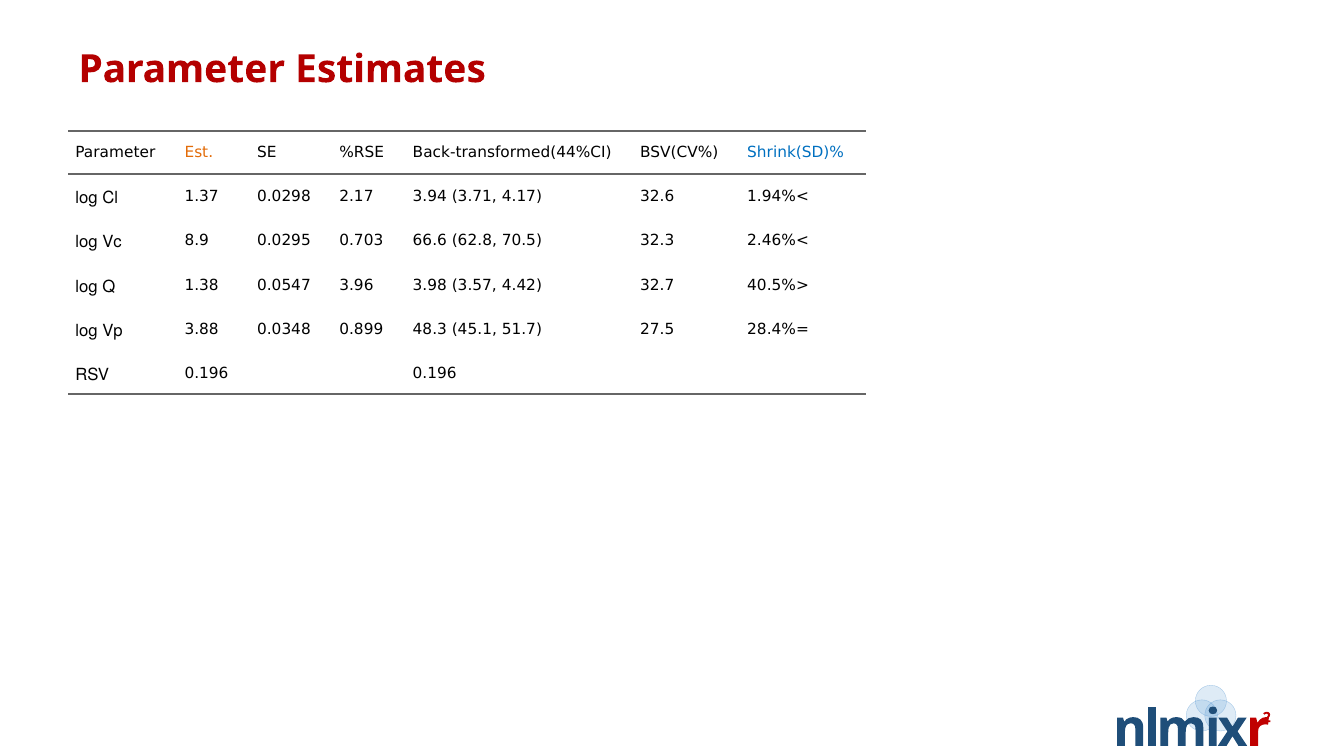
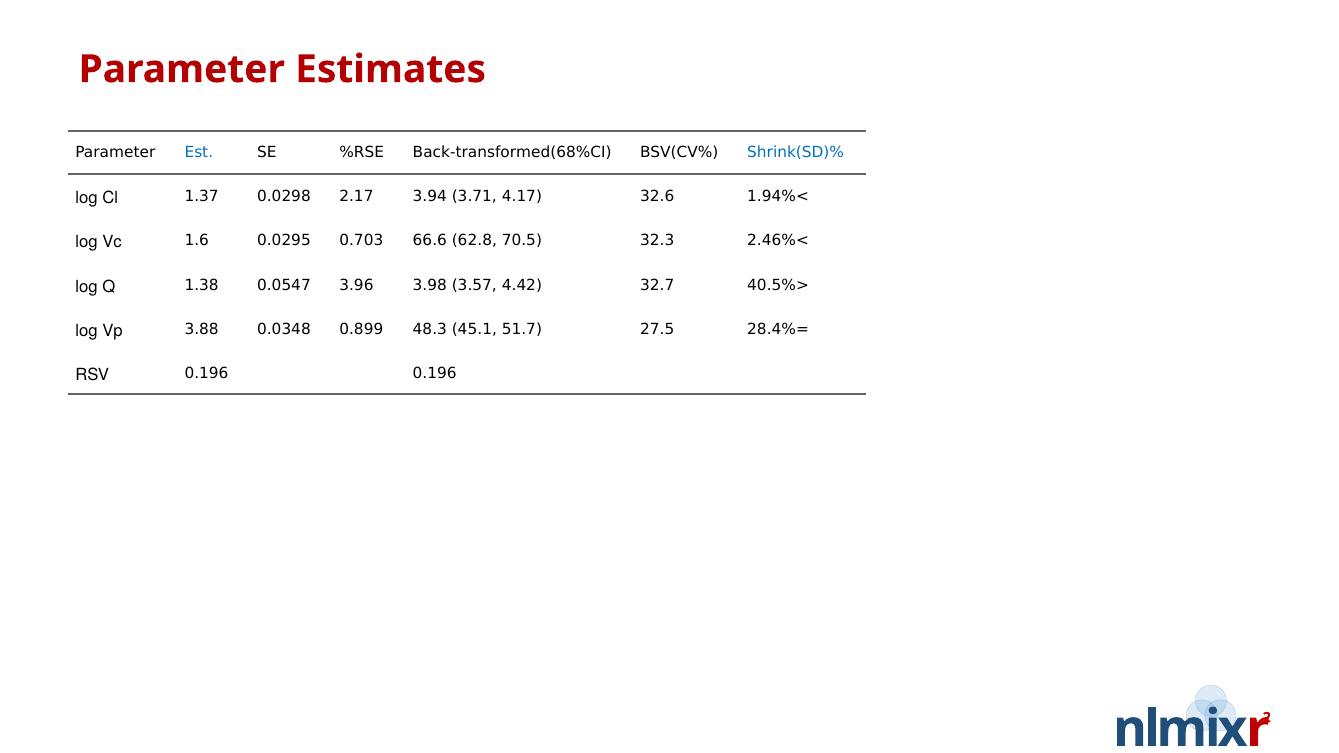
Est colour: orange -> blue (199, 153)
Back-transformed(44%CI: Back-transformed(44%CI -> Back-transformed(68%CI (512, 153)
8.9: 8.9 -> 1.6 (197, 241)
